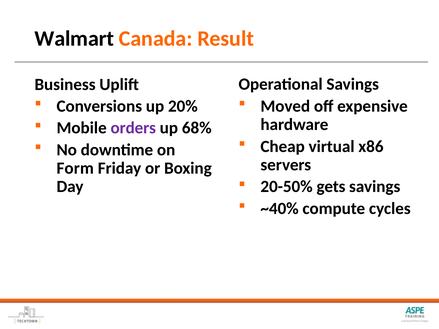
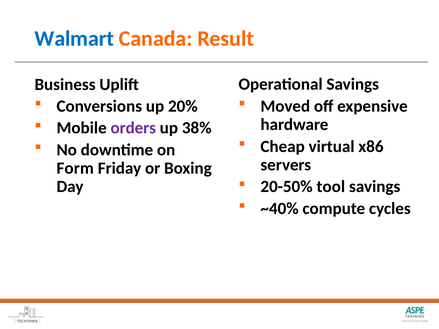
Walmart colour: black -> blue (74, 39)
68%: 68% -> 38% (197, 128)
gets: gets -> tool (331, 187)
